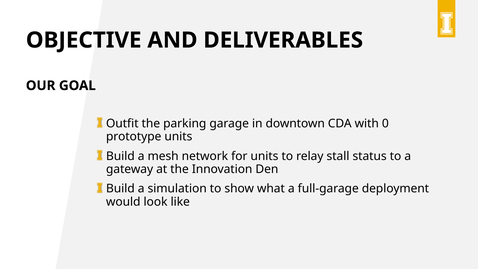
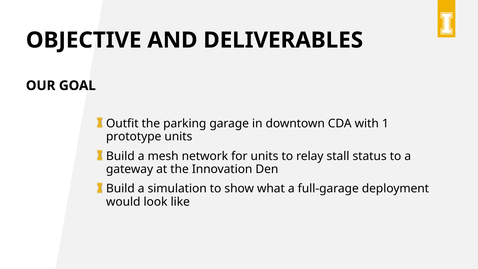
0: 0 -> 1 (385, 123)
